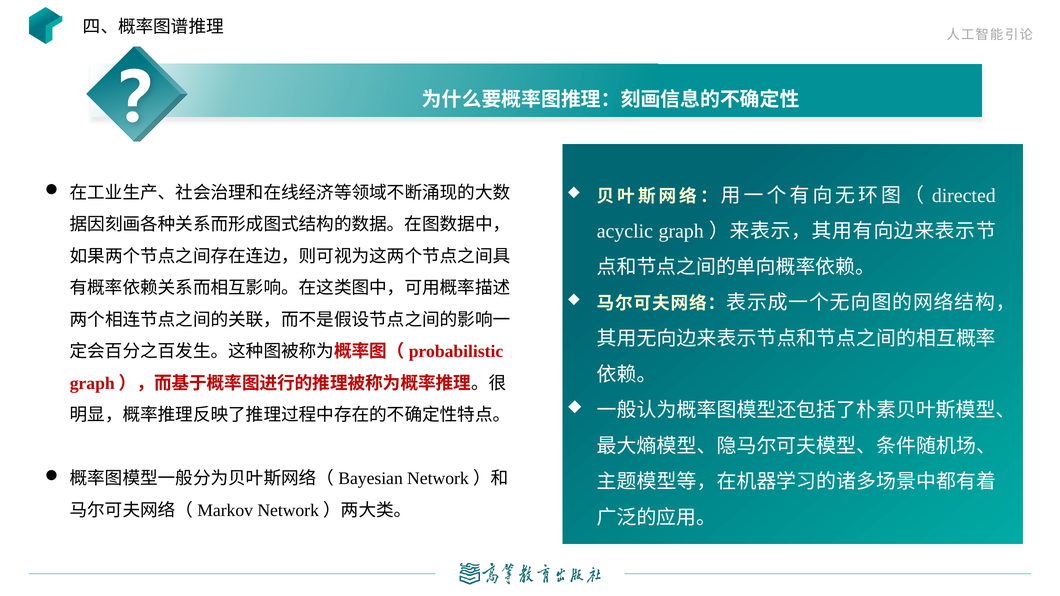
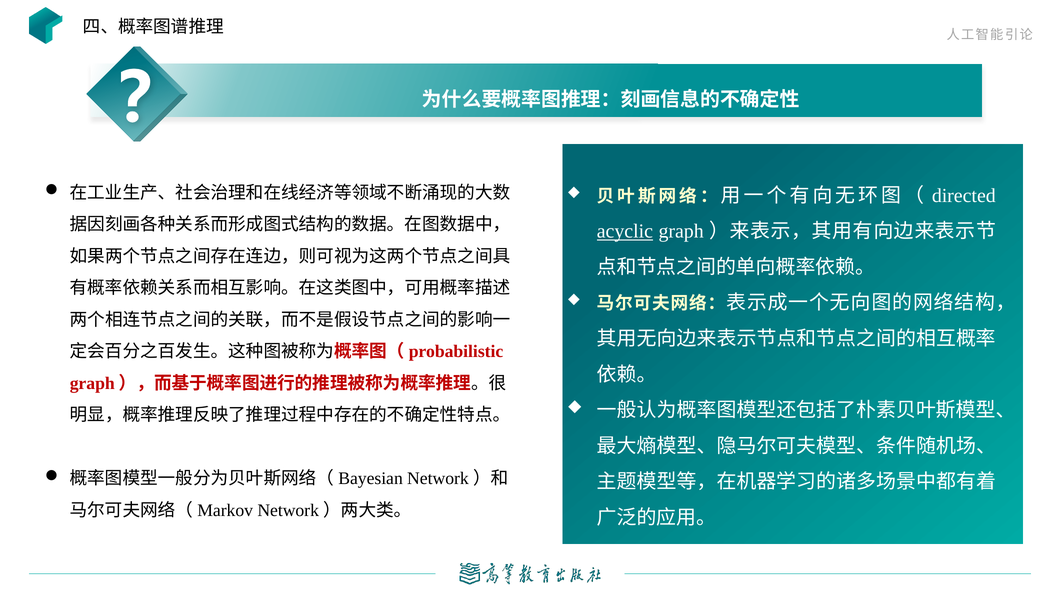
acyclic underline: none -> present (625, 232)
